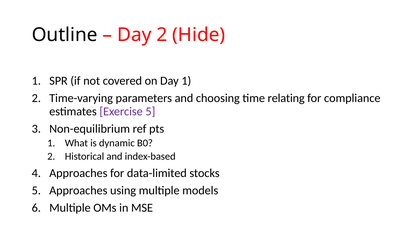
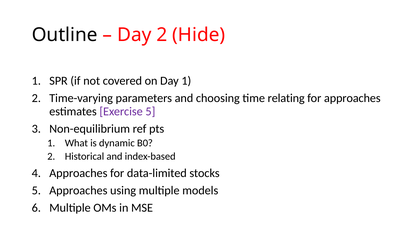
for compliance: compliance -> approaches (352, 98)
